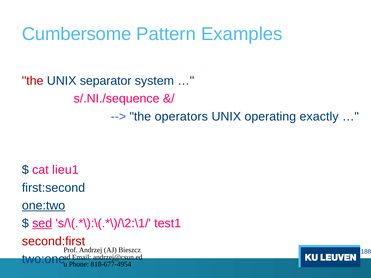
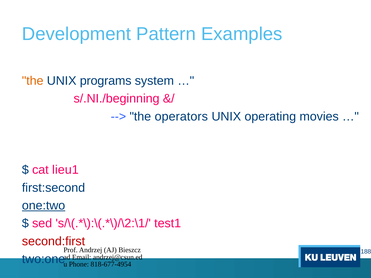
Cumbersome: Cumbersome -> Development (77, 34)
the colour: red -> orange (33, 81)
separator: separator -> programs (106, 81)
s/.NI./sequence: s/.NI./sequence -> s/.NI./beginning (117, 99)
exactly: exactly -> movies (319, 117)
sed underline: present -> none (42, 224)
